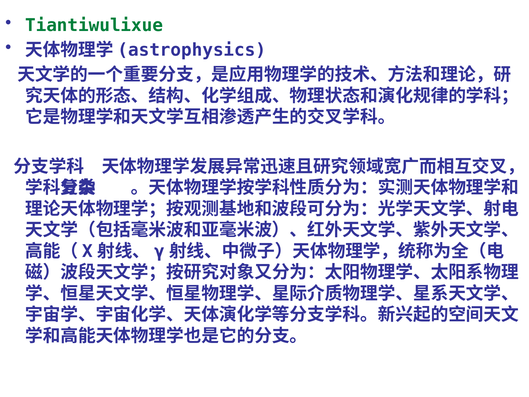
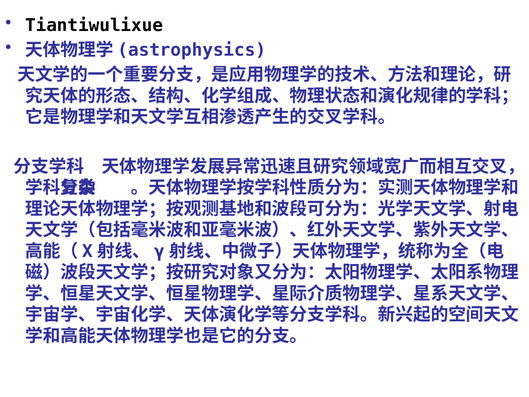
Tiantiwulixue colour: green -> black (94, 25)
